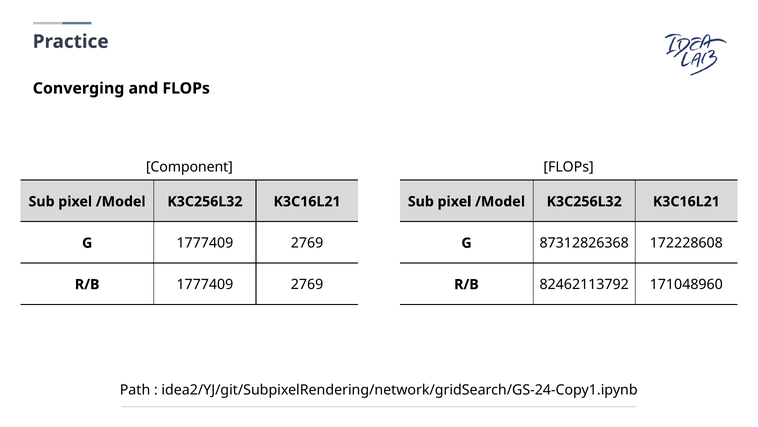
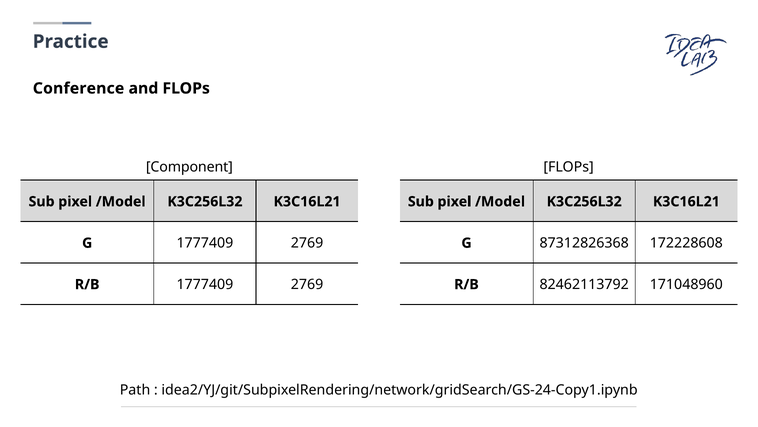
Converging: Converging -> Conference (79, 88)
